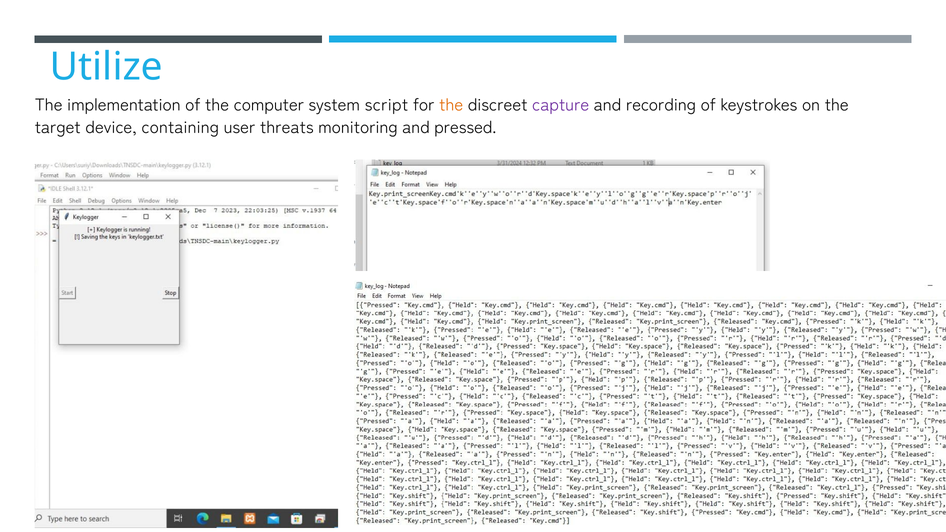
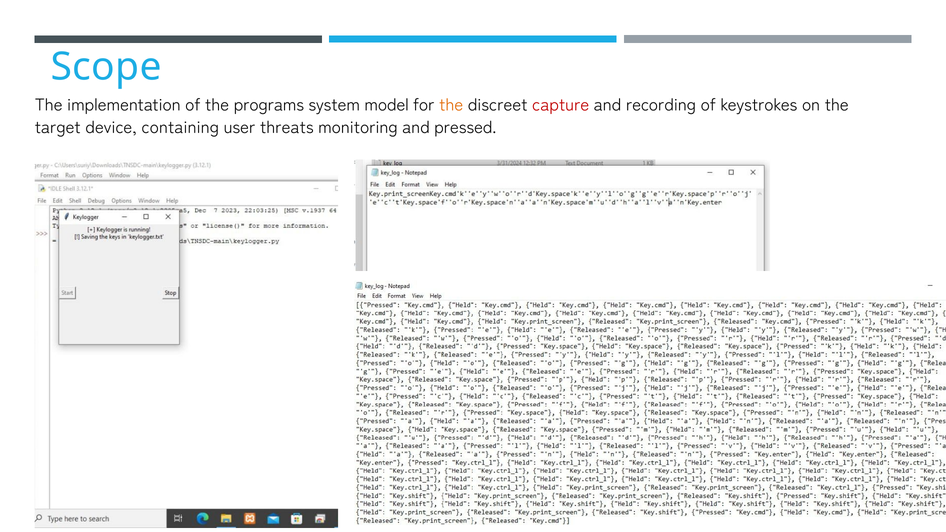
Utilize: Utilize -> Scope (106, 67)
computer: computer -> programs (269, 105)
script: script -> model (387, 105)
capture colour: purple -> red (561, 105)
